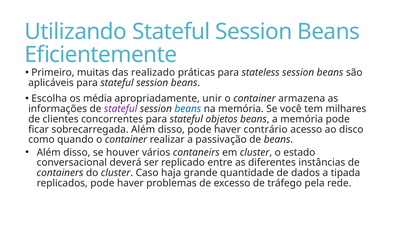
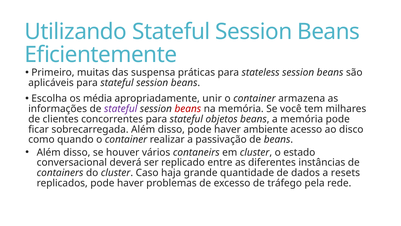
realizado: realizado -> suspensa (153, 73)
beans colour: blue -> red (188, 109)
contrário: contrário -> ambiente (266, 129)
tipada: tipada -> resets (345, 173)
